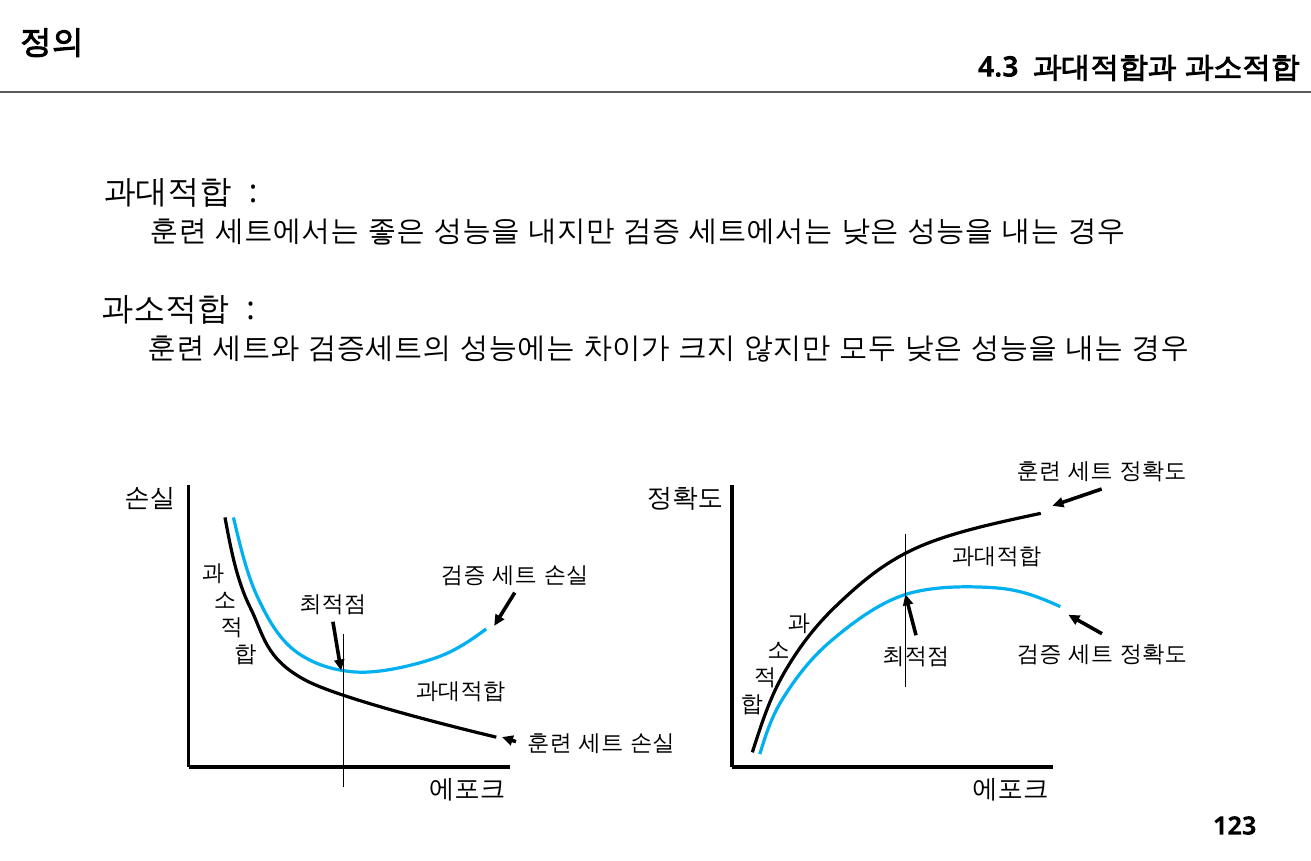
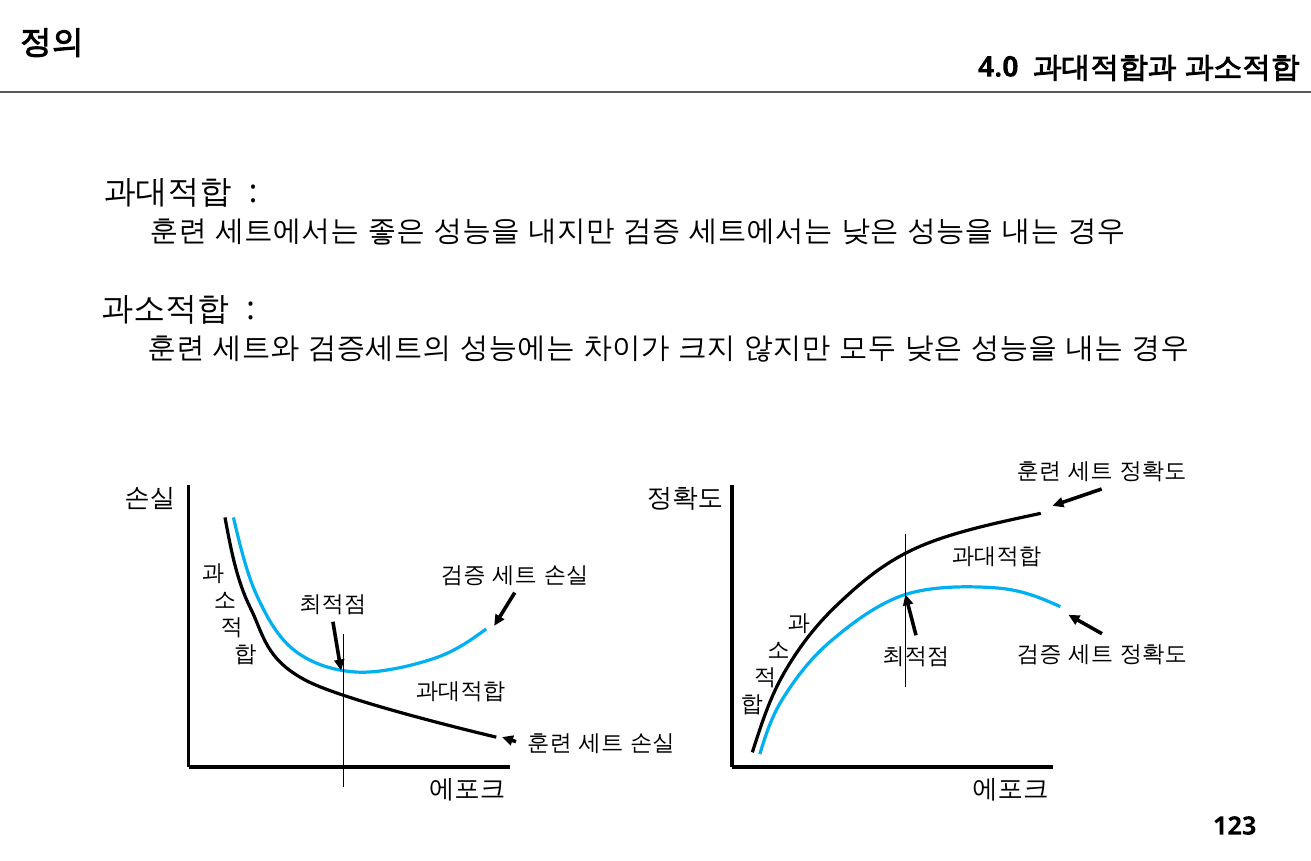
4.3: 4.3 -> 4.0 (998, 67)
